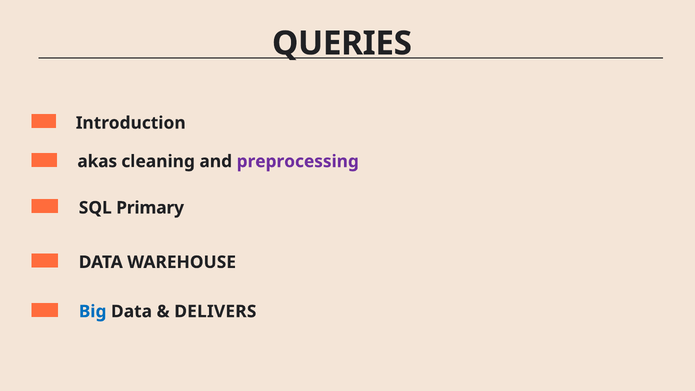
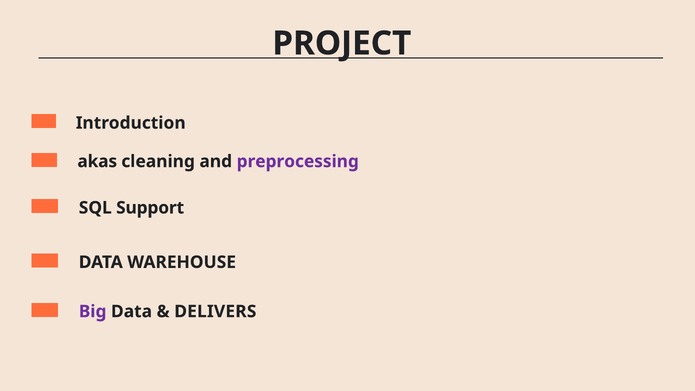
QUERIES: QUERIES -> PROJECT (342, 43)
Primary: Primary -> Support (150, 208)
Big colour: blue -> purple (93, 311)
